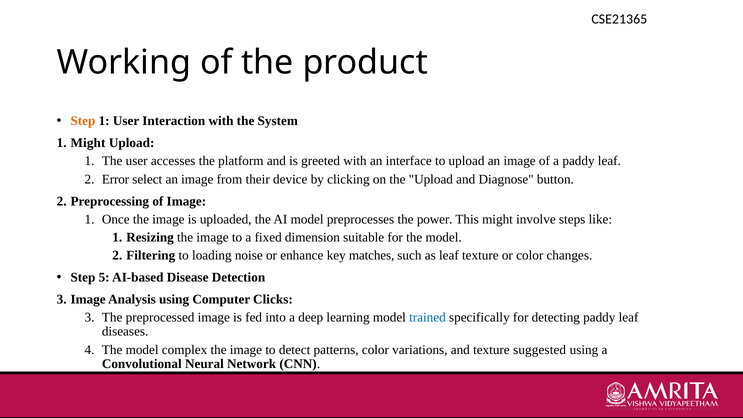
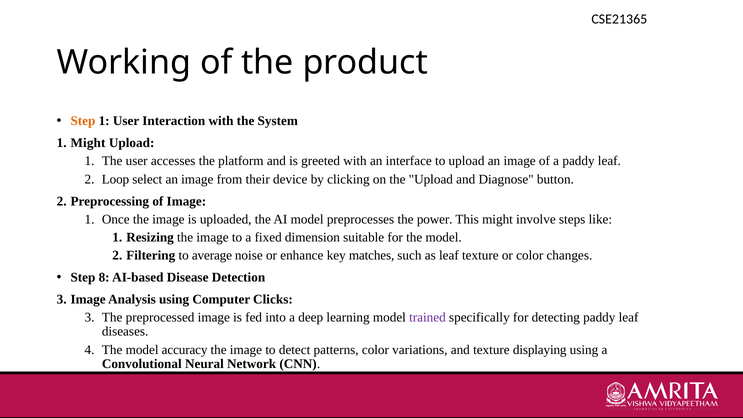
Error: Error -> Loop (115, 179)
loading: loading -> average (212, 255)
5: 5 -> 8 (104, 277)
trained colour: blue -> purple (427, 317)
complex: complex -> accuracy (185, 350)
suggested: suggested -> displaying (540, 350)
